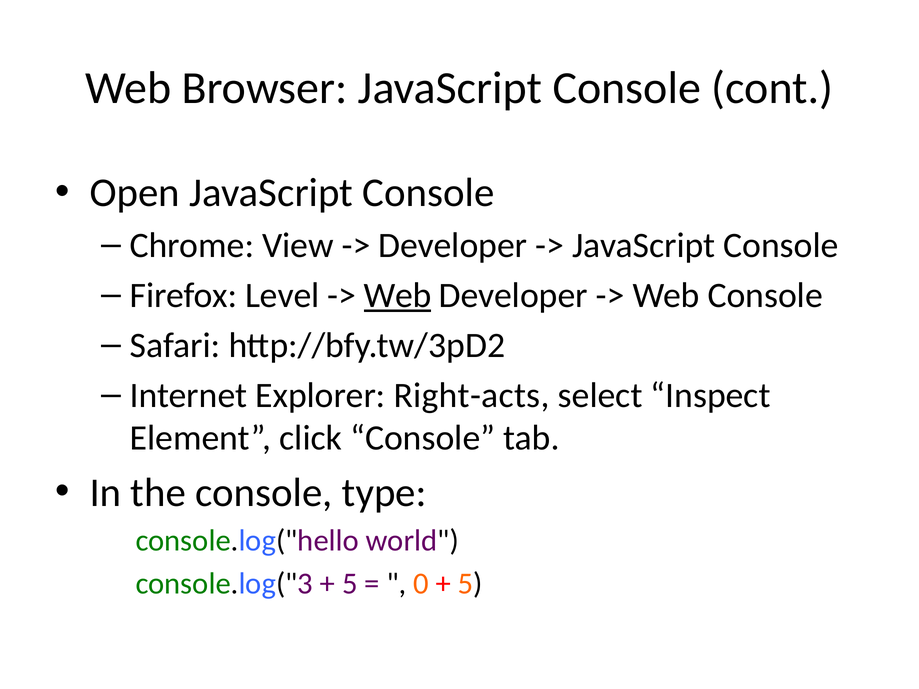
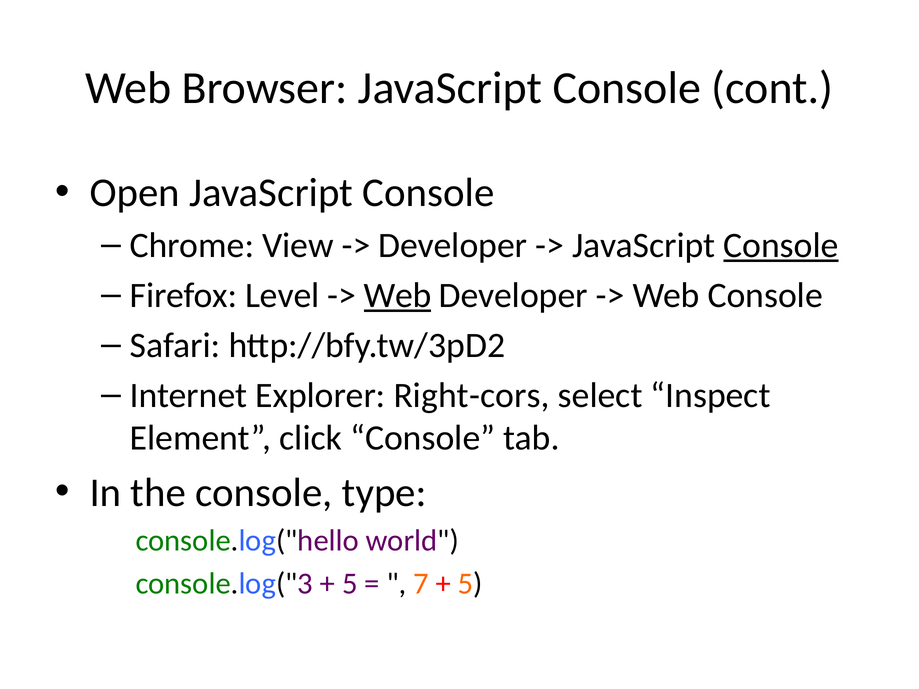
Console underline: none -> present (781, 246)
Right-acts: Right-acts -> Right-cors (472, 395)
0: 0 -> 7 (421, 584)
